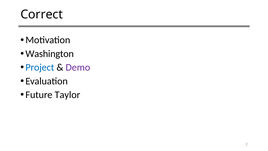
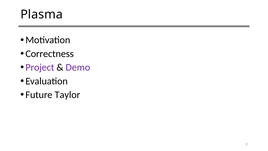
Correct: Correct -> Plasma (42, 14)
Washington: Washington -> Correctness (50, 54)
Project colour: blue -> purple (40, 67)
